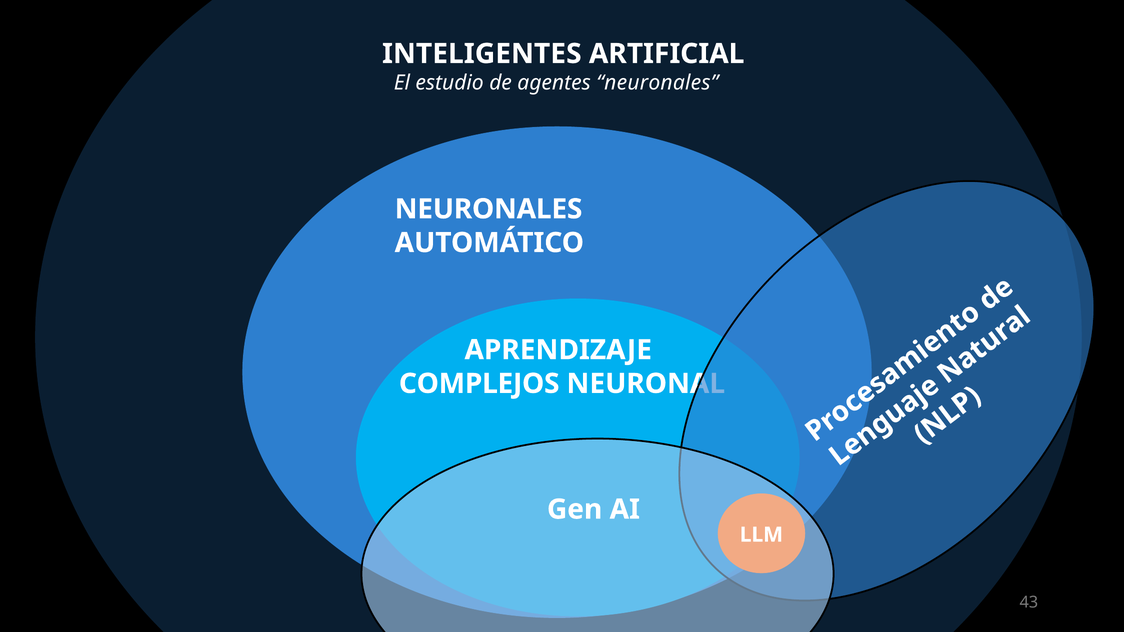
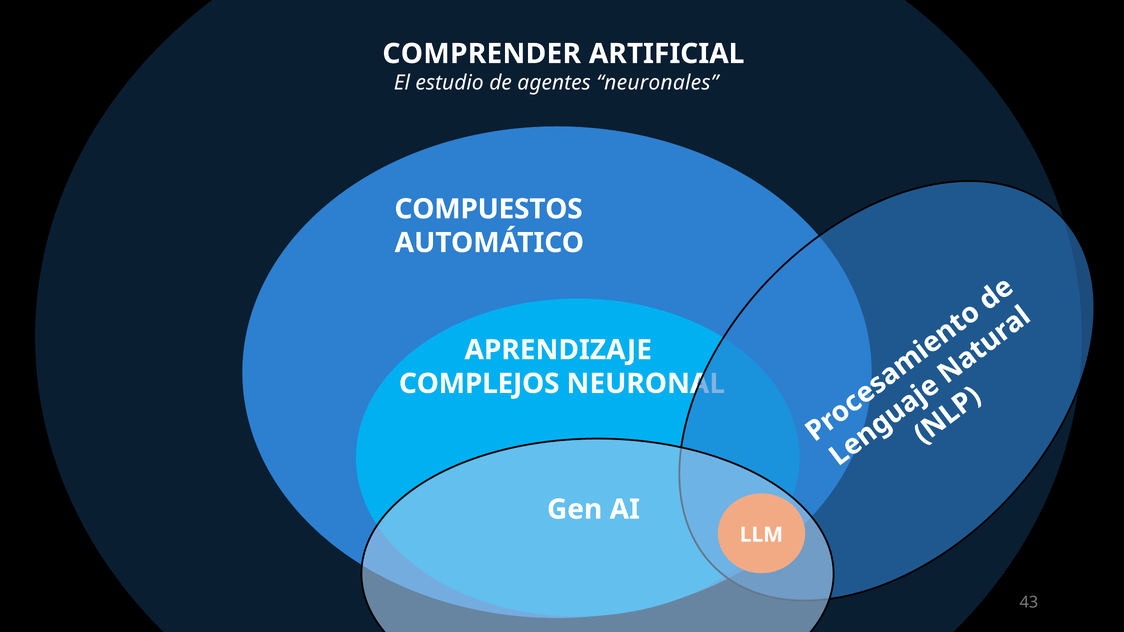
INTELIGENTES: INTELIGENTES -> COMPRENDER (482, 54)
NEURONALES: NEURONALES -> COMPUESTOS (489, 209)
